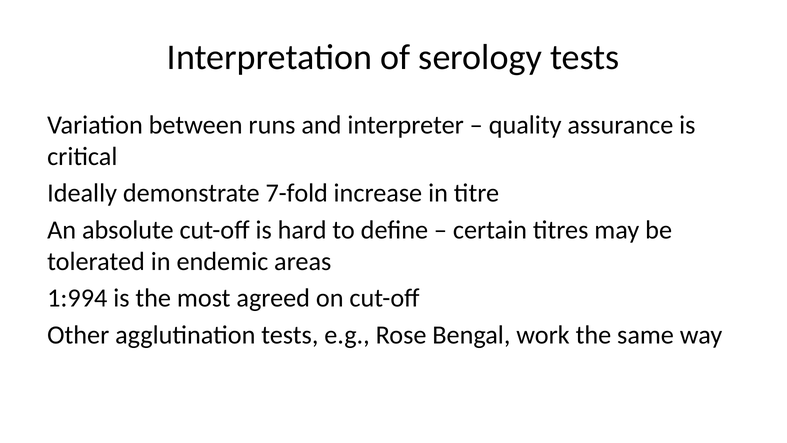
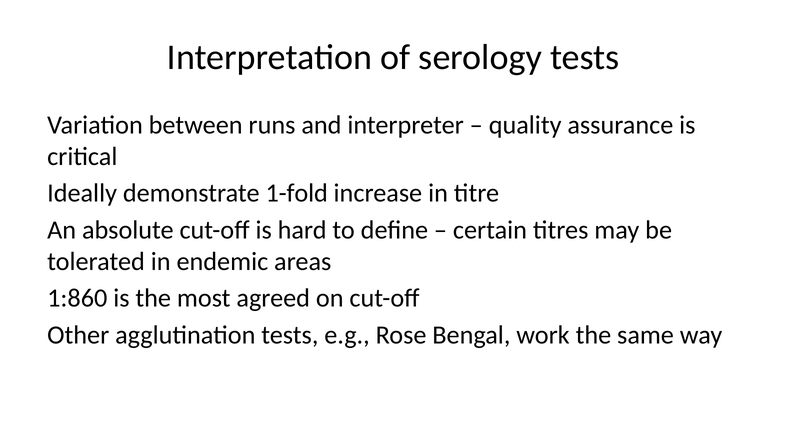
7-fold: 7-fold -> 1-fold (297, 193)
1:994: 1:994 -> 1:860 (77, 298)
